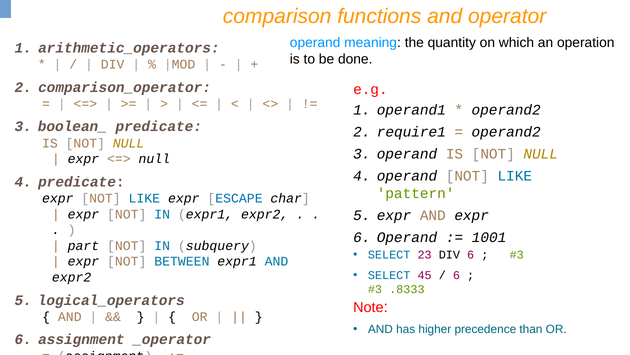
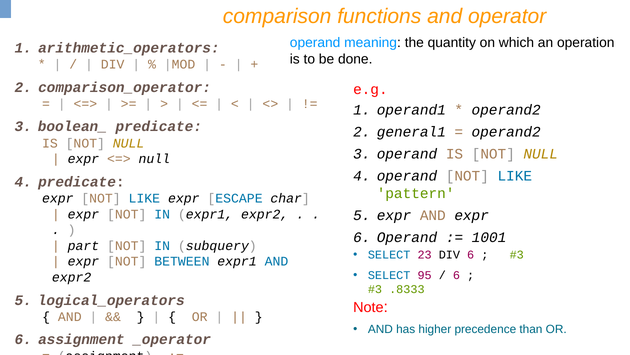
require1: require1 -> general1 (411, 132)
45: 45 -> 95 (425, 275)
